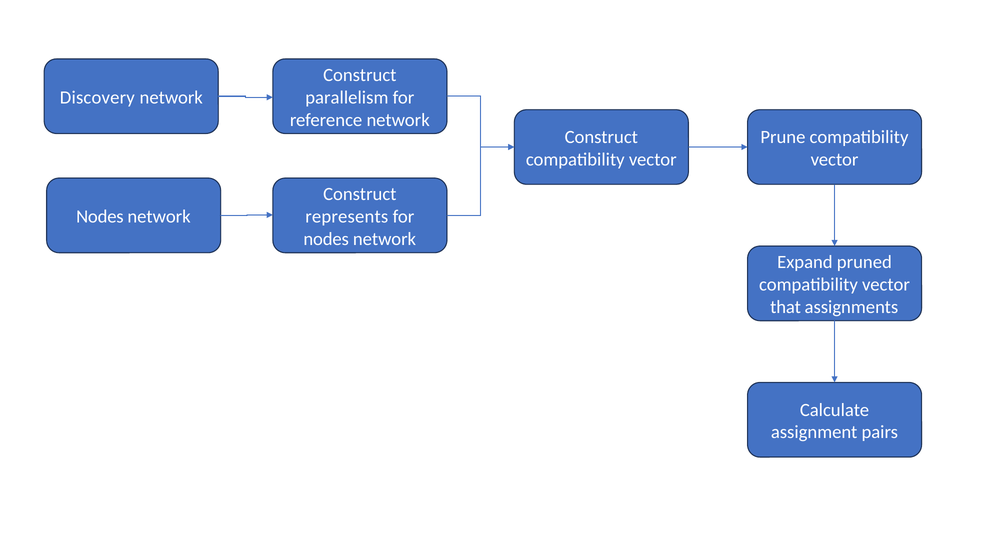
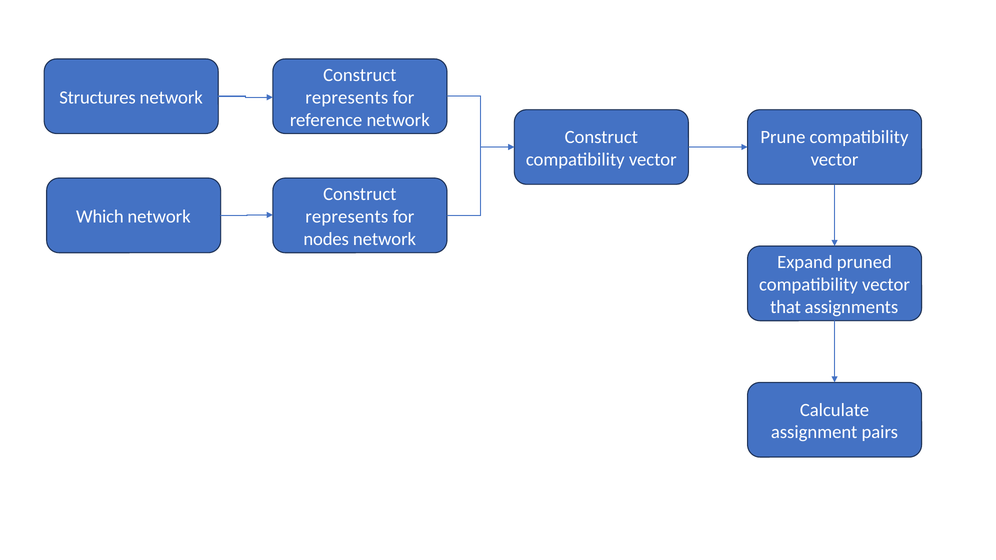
Discovery: Discovery -> Structures (98, 98)
parallelism: parallelism -> represents (347, 98)
Nodes: Nodes -> Which (100, 217)
